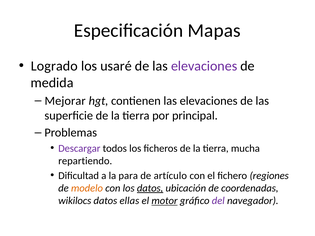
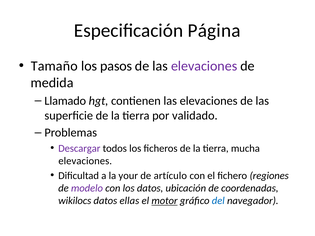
Mapas: Mapas -> Página (214, 30)
Logrado: Logrado -> Tamaño (54, 66)
usaré: usaré -> pasos (116, 66)
Mejorar: Mejorar -> Llamado (65, 101)
principal: principal -> validado (195, 116)
repartiendo: repartiendo -> elevaciones (85, 161)
para: para -> your (128, 176)
modelo colour: orange -> purple (87, 188)
datos underline: present -> none (150, 188)
del colour: purple -> blue (218, 201)
